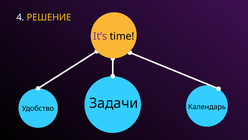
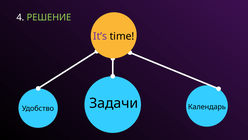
РЕШЕНИЕ colour: yellow -> light green (49, 17)
